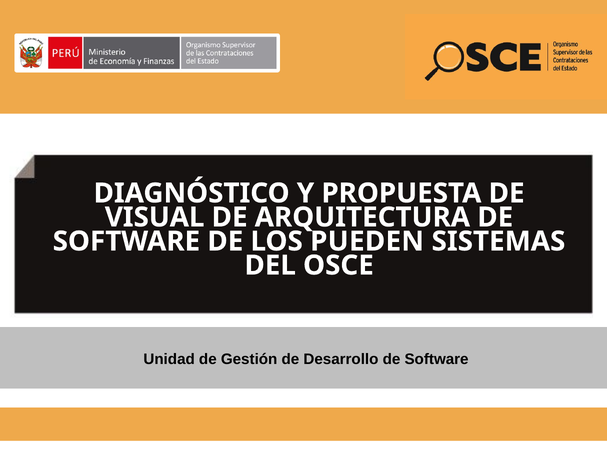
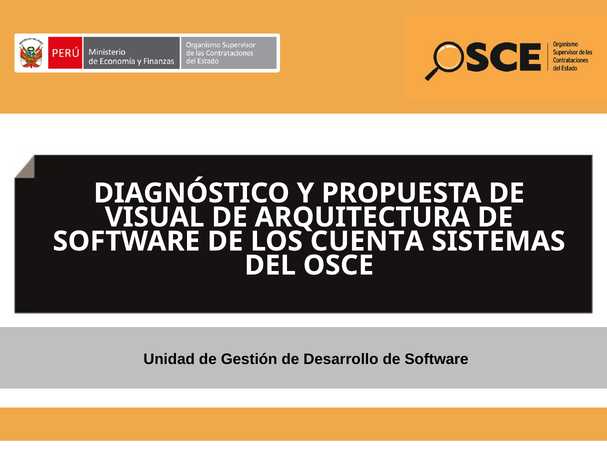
PUEDEN: PUEDEN -> CUENTA (367, 241)
